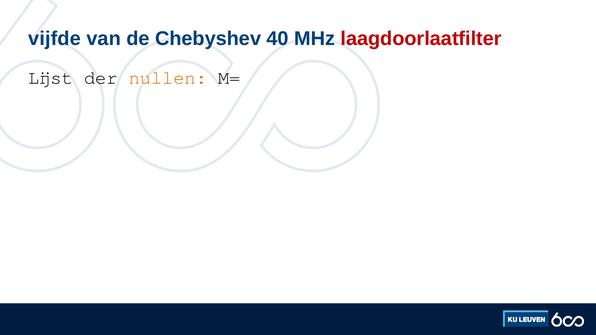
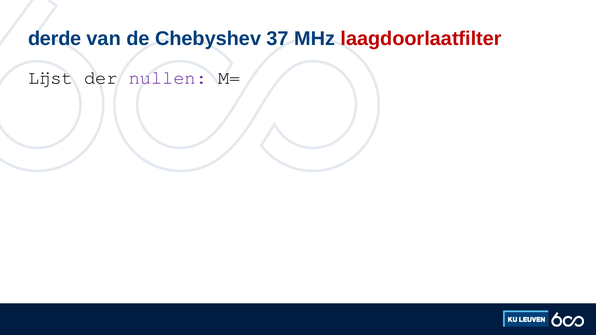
vijfde: vijfde -> derde (55, 39)
40: 40 -> 37 (278, 39)
nullen colour: orange -> purple (168, 78)
